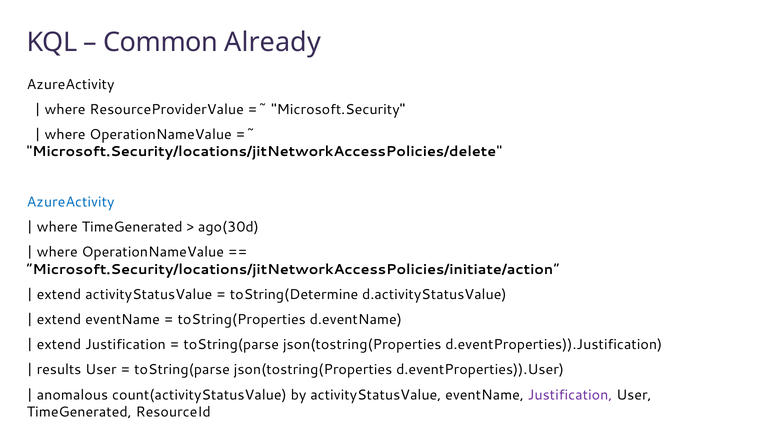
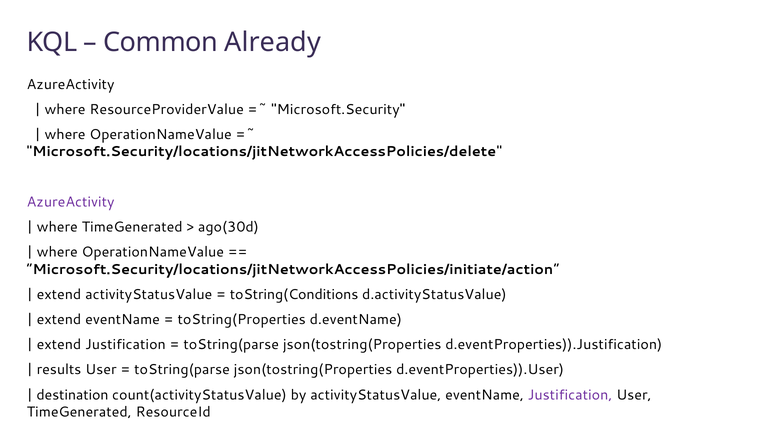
AzureActivity colour: blue -> purple (71, 202)
toString(Determine: toString(Determine -> toString(Conditions (294, 295)
anomalous: anomalous -> destination (73, 395)
